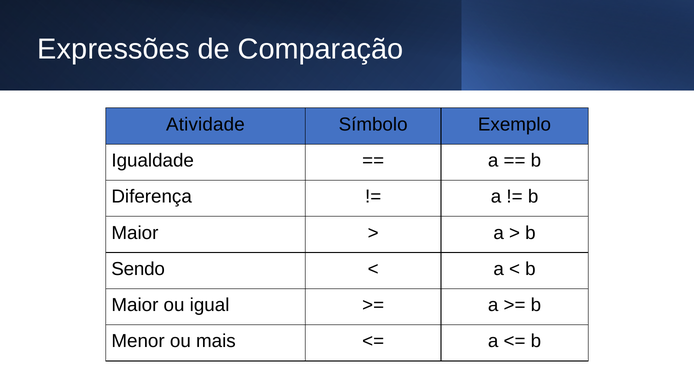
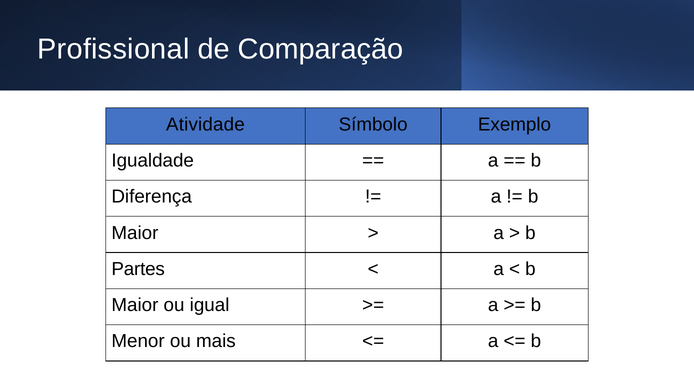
Expressões: Expressões -> Profissional (113, 49)
Sendo: Sendo -> Partes (138, 269)
